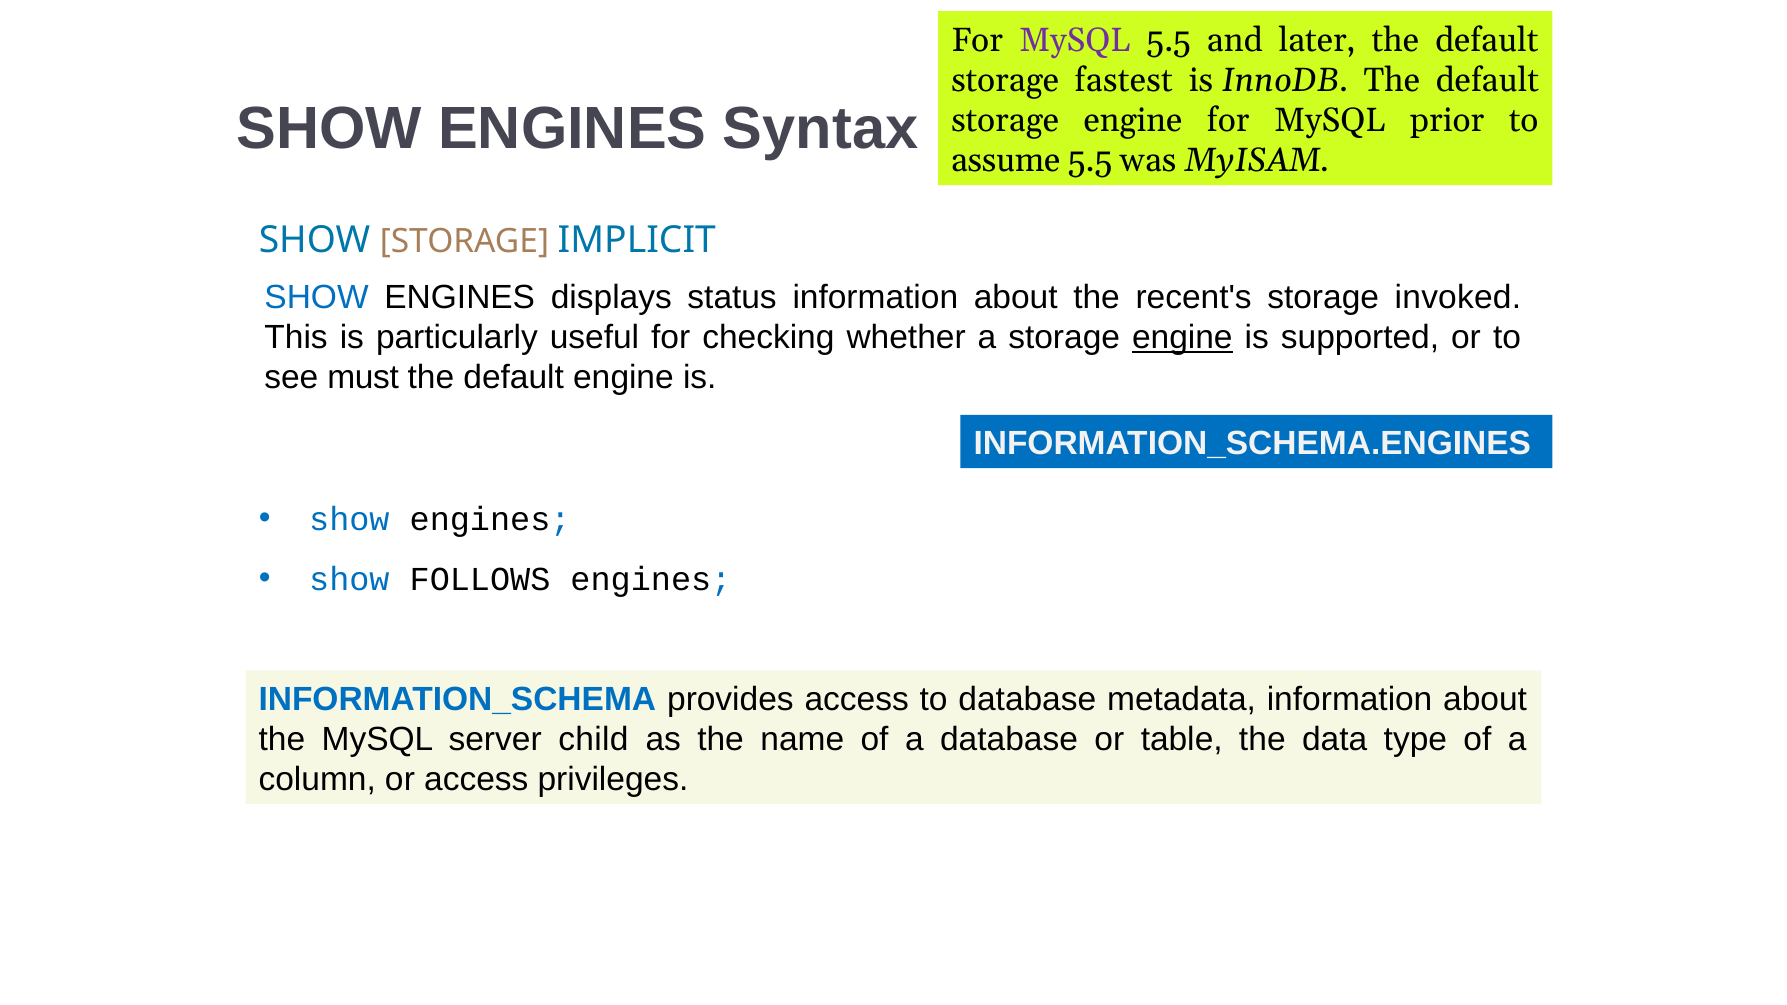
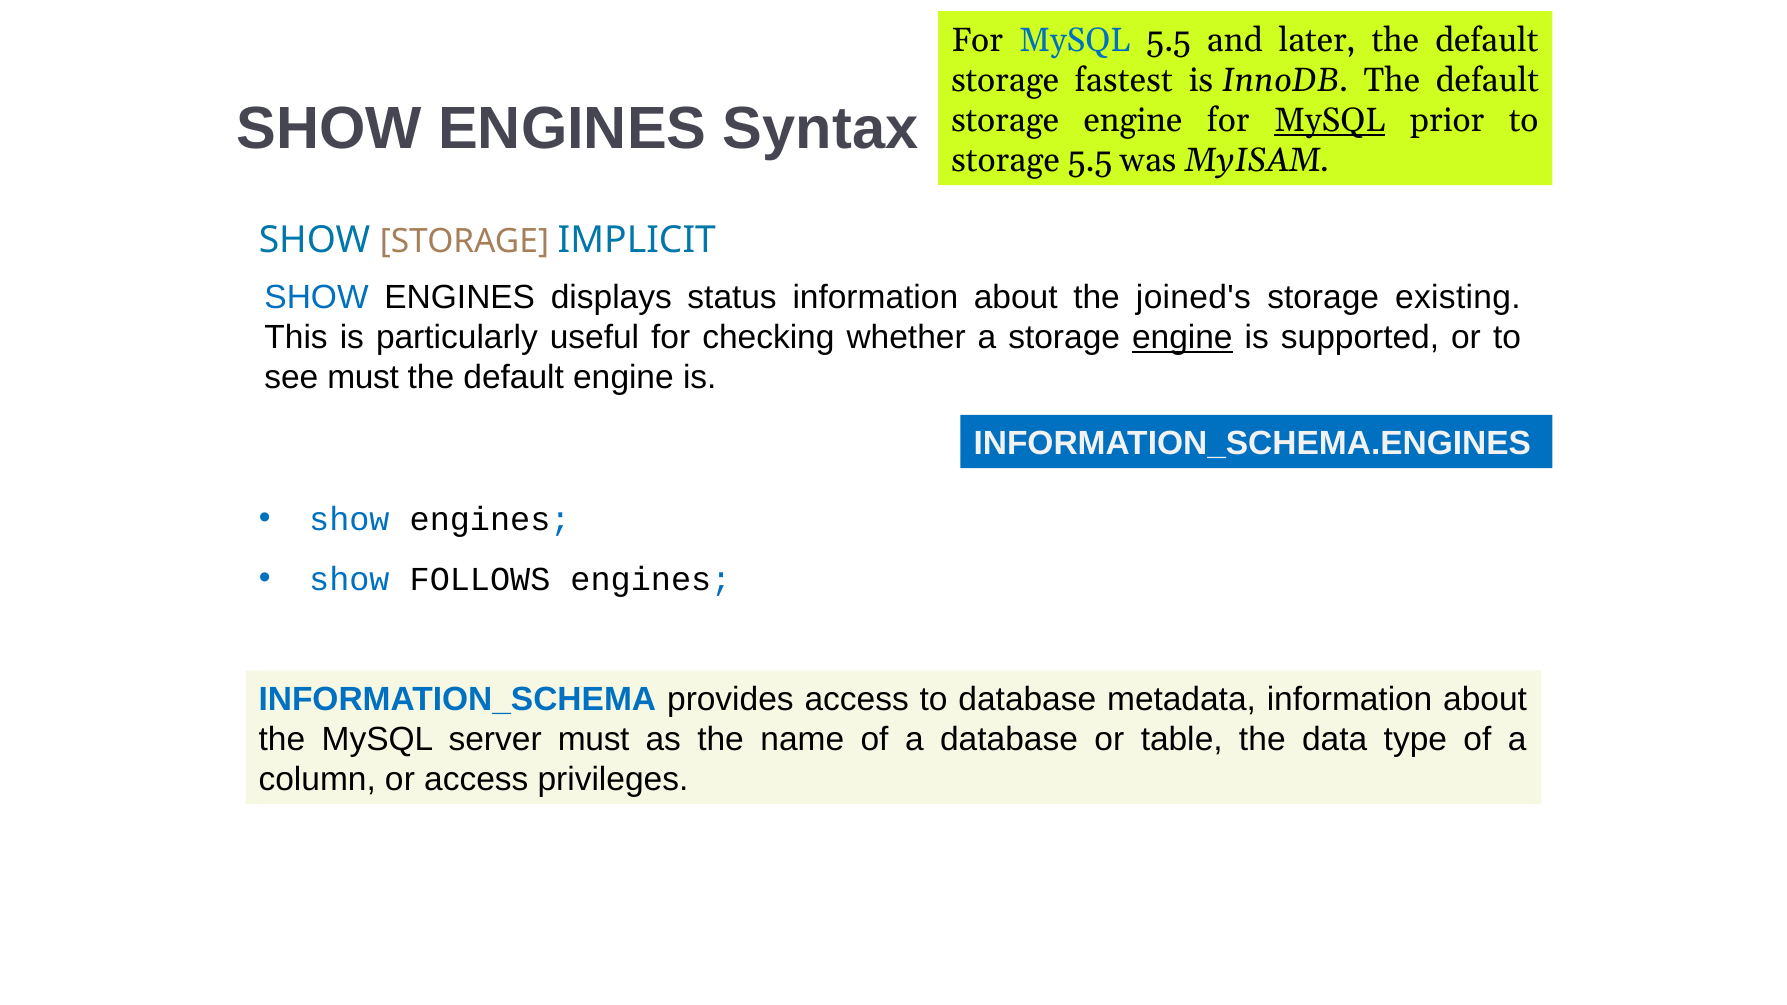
MySQL colour: purple -> blue (1075, 40)
MySQL underline: none -> present (1330, 121)
assume: assume -> storage (1006, 161)
recent's: recent's -> joined's (1193, 297)
invoked: invoked -> existing (1458, 297)
server child: child -> must (594, 740)
